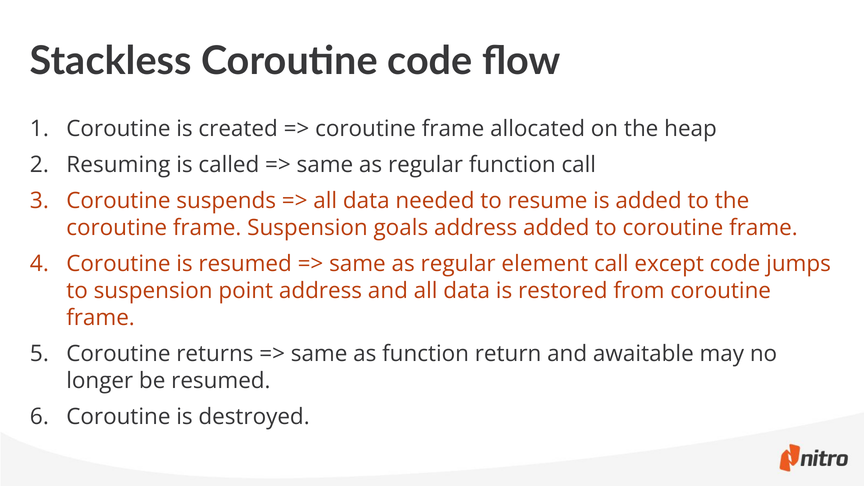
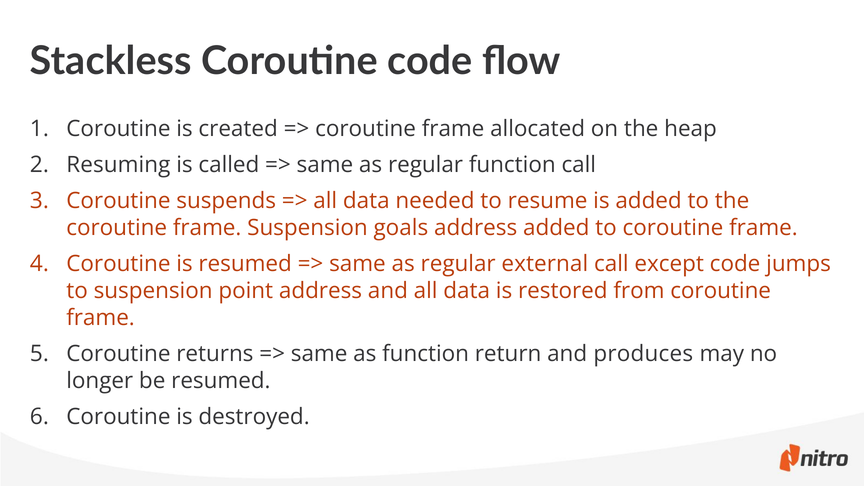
element: element -> external (545, 264)
awaitable: awaitable -> produces (643, 354)
